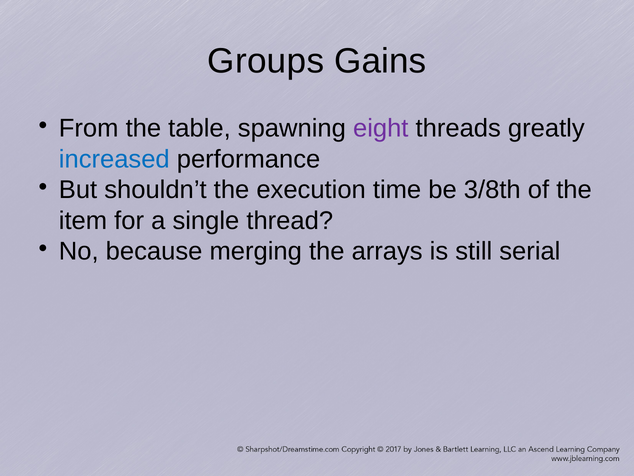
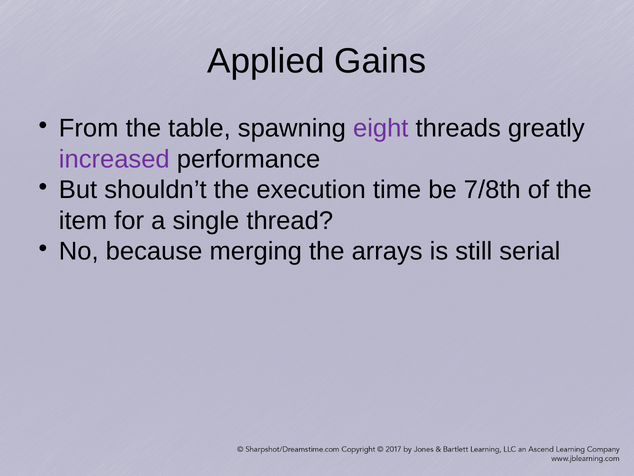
Groups: Groups -> Applied (266, 61)
increased colour: blue -> purple (114, 159)
3/8th: 3/8th -> 7/8th (492, 190)
